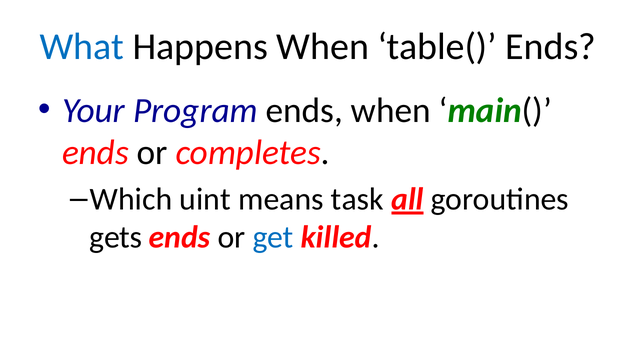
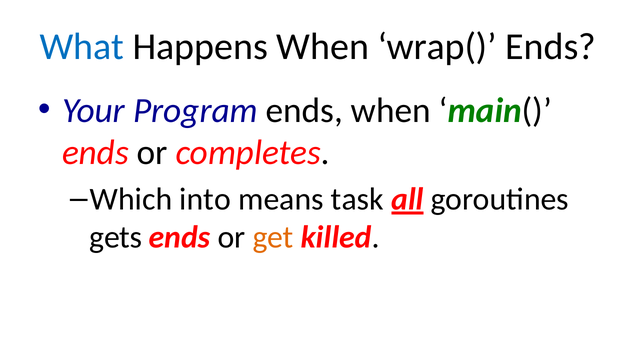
table(: table( -> wrap( (437, 47)
uint: uint -> into (205, 199)
get colour: blue -> orange (273, 237)
